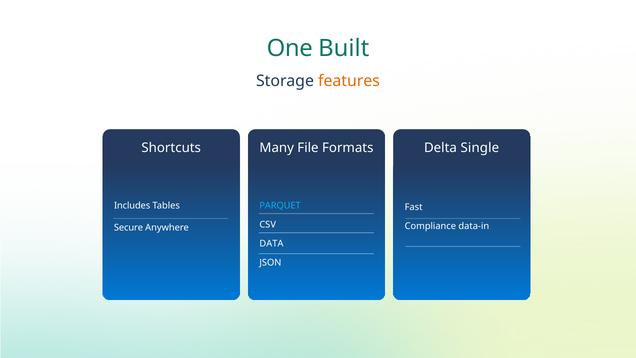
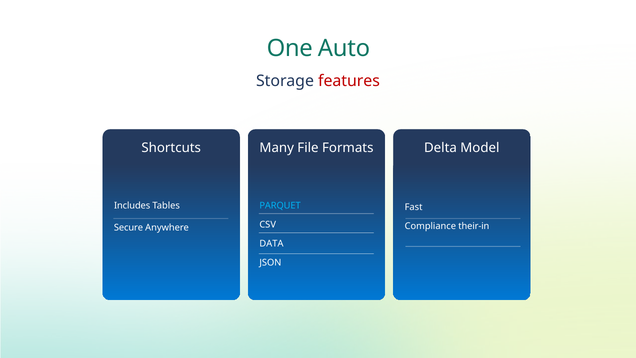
Built: Built -> Auto (344, 48)
features colour: orange -> red (349, 81)
Single: Single -> Model (480, 148)
data-in: data-in -> their-in (474, 226)
